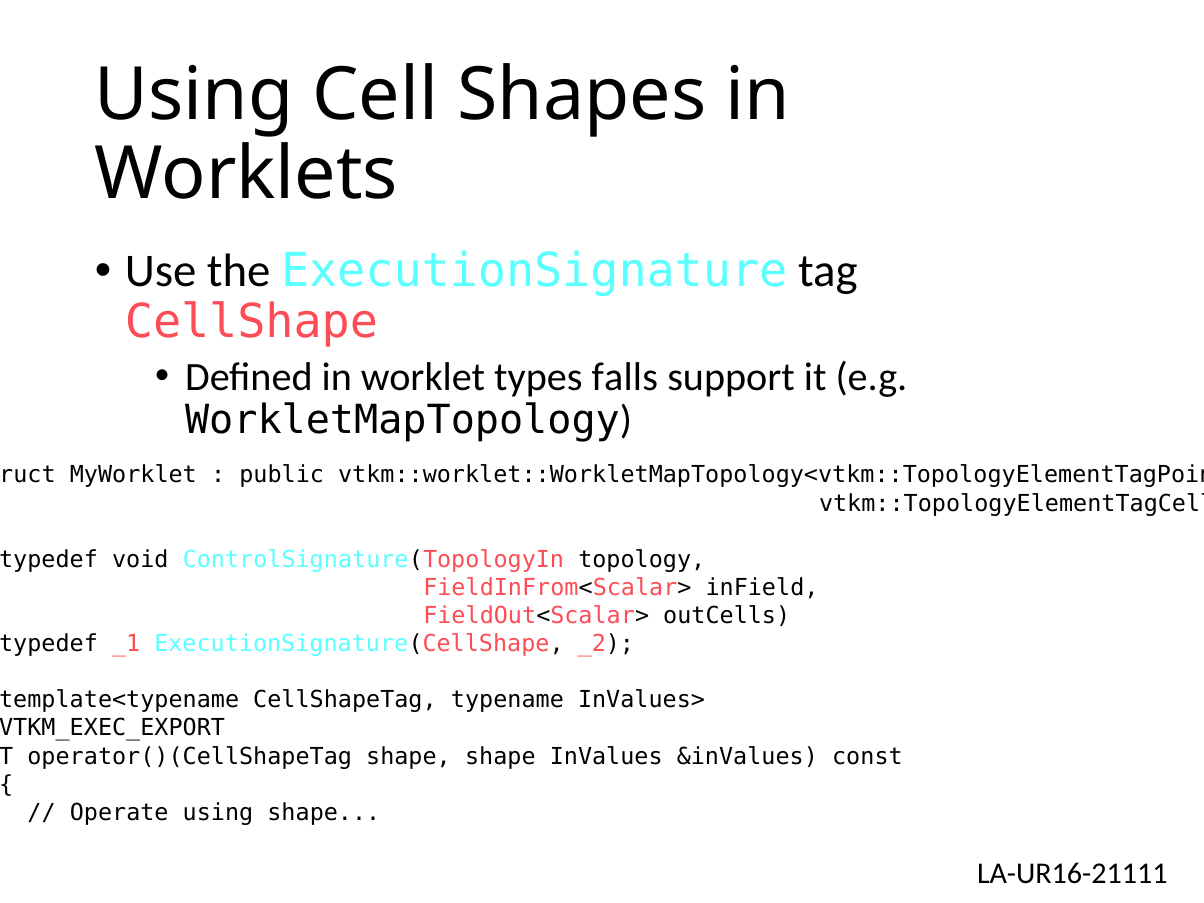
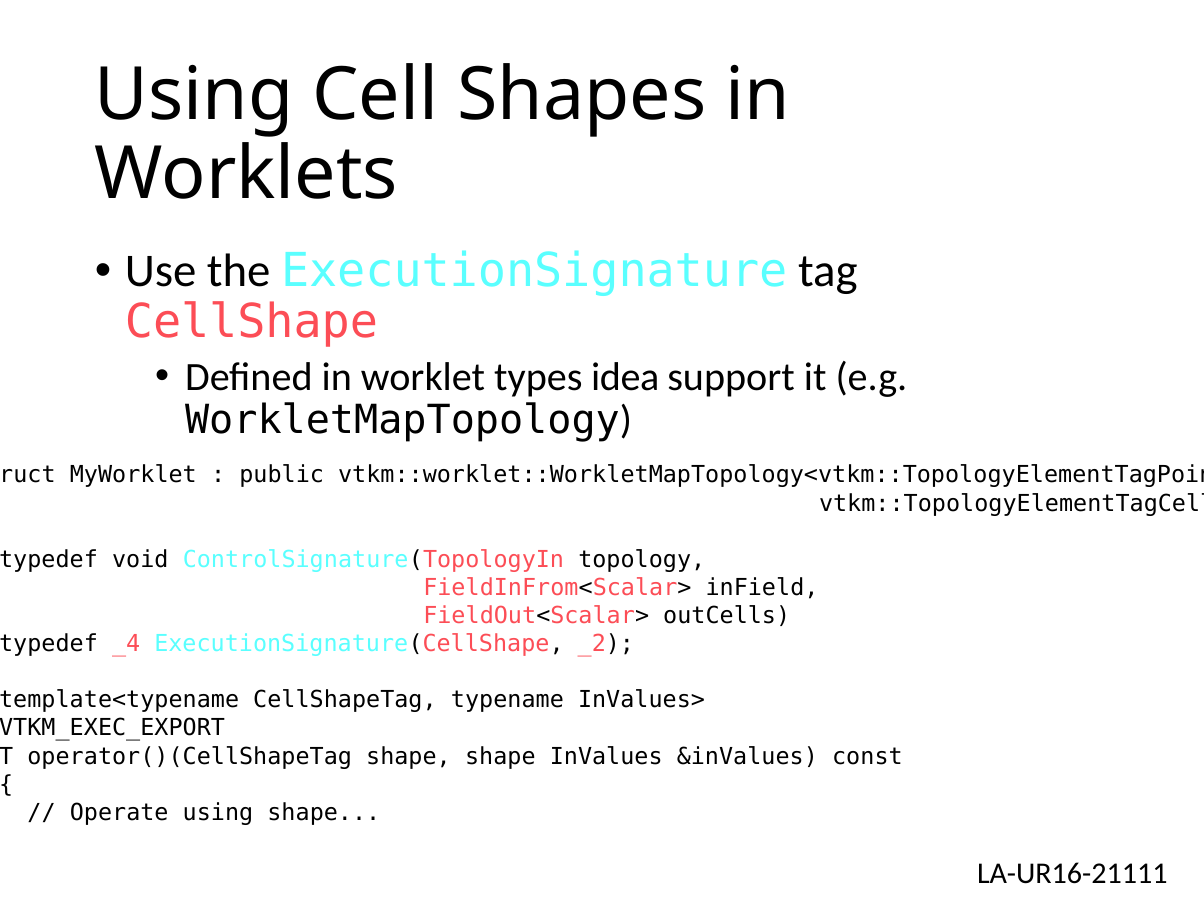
falls: falls -> idea (625, 377)
_1: _1 -> _4 (126, 644)
